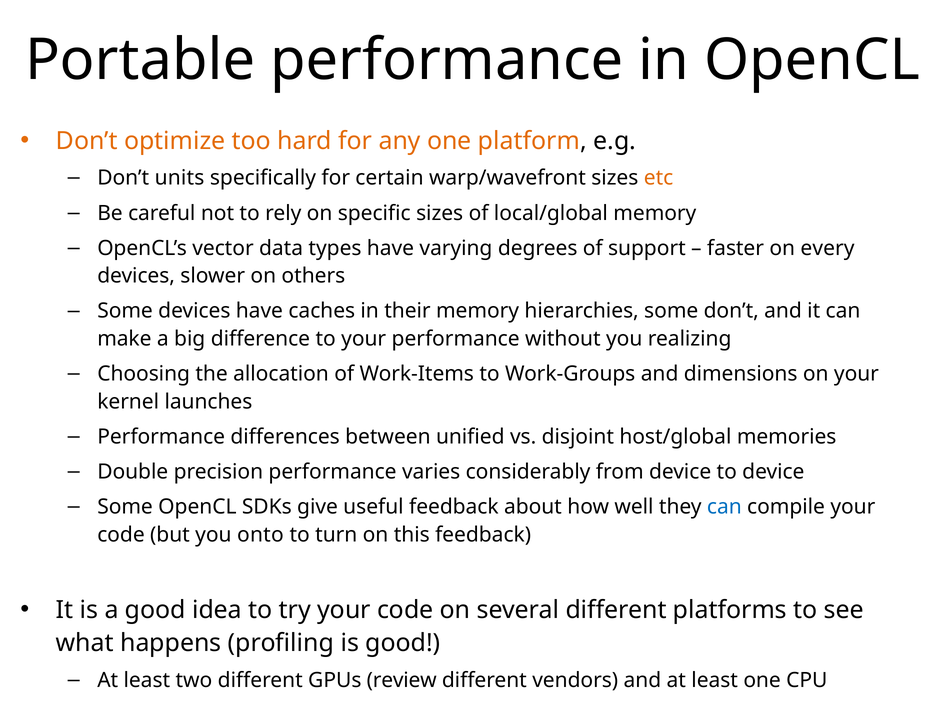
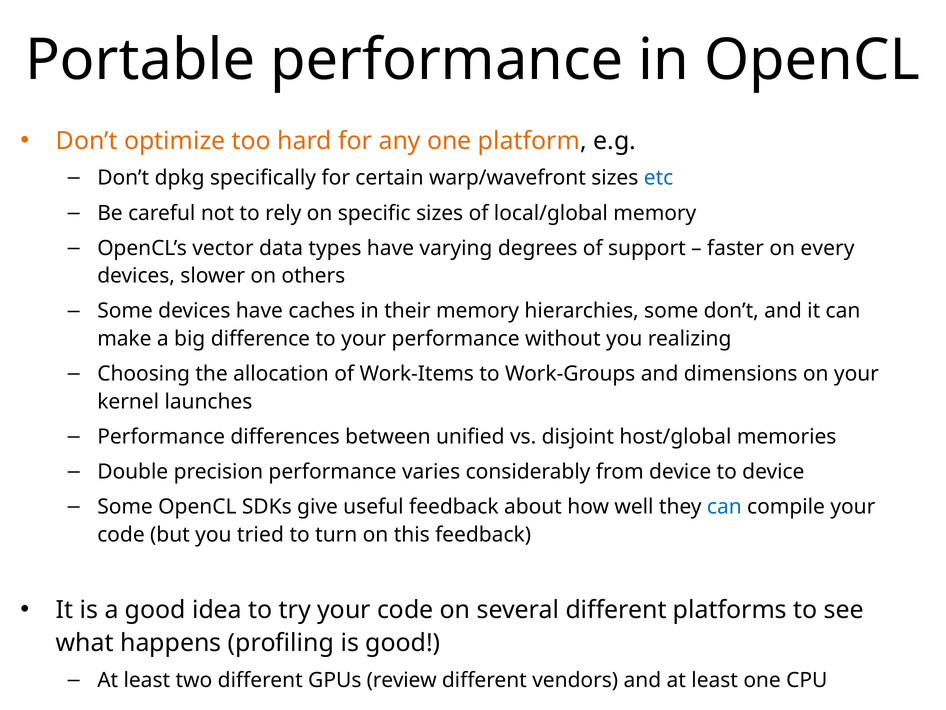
units: units -> dpkg (180, 178)
etc colour: orange -> blue (659, 178)
onto: onto -> tried (260, 534)
